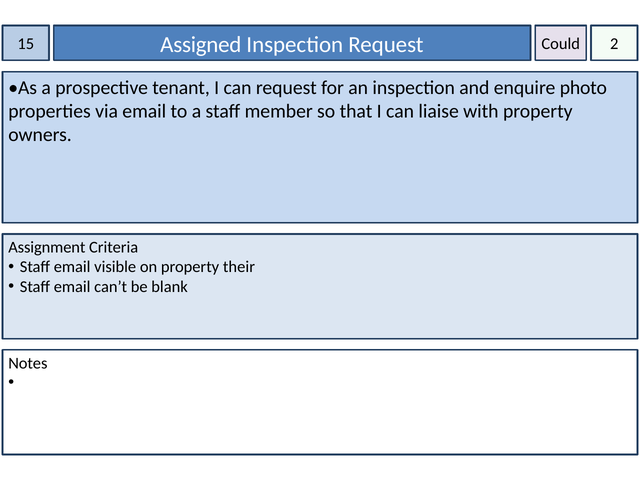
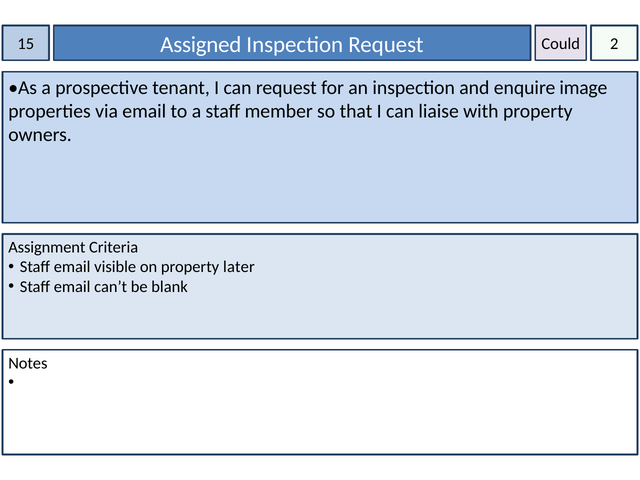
photo: photo -> image (583, 88)
their: their -> later (239, 267)
